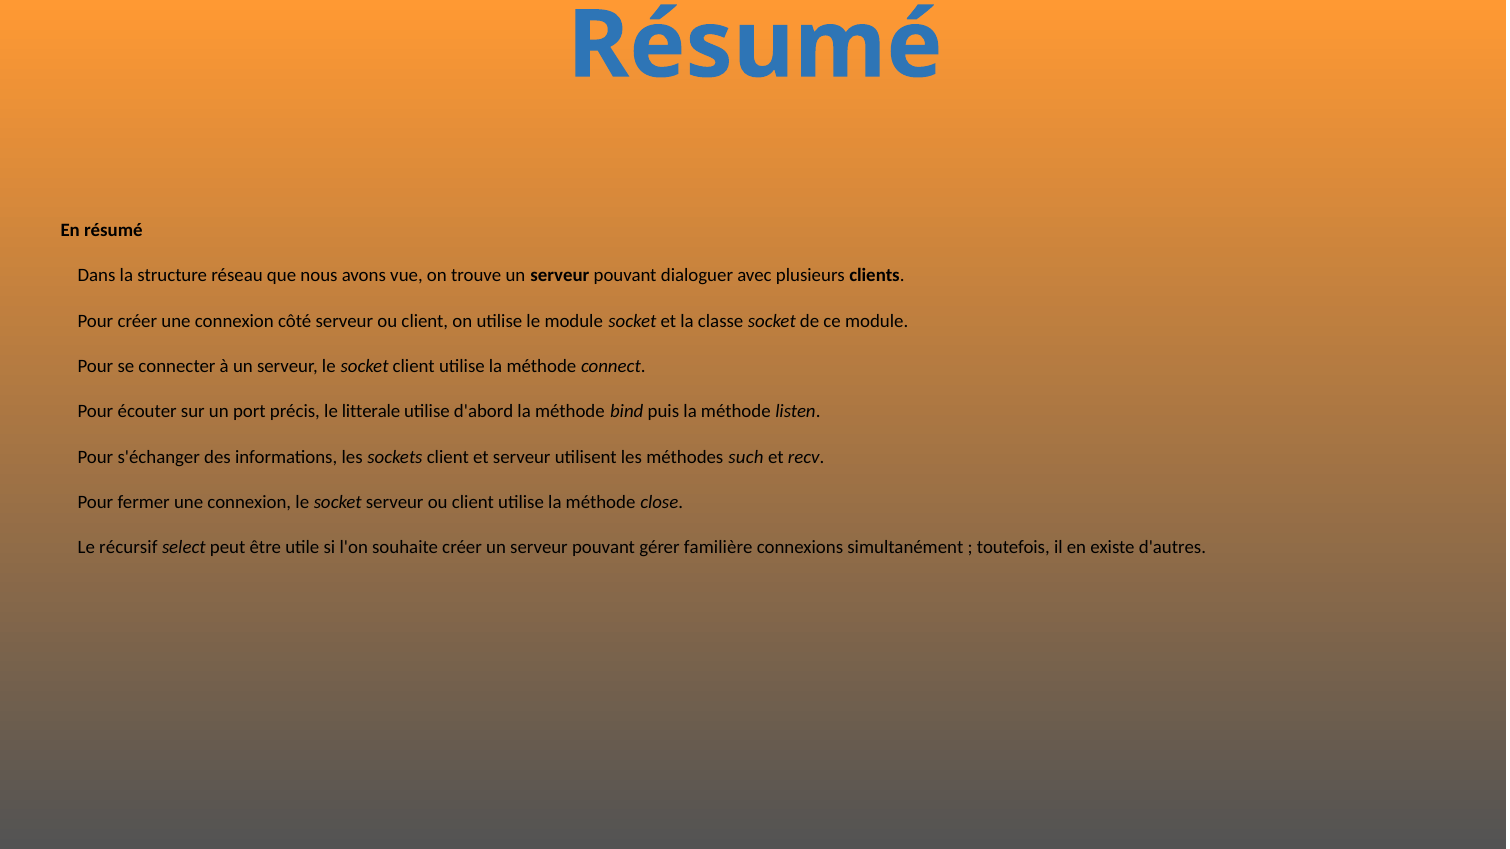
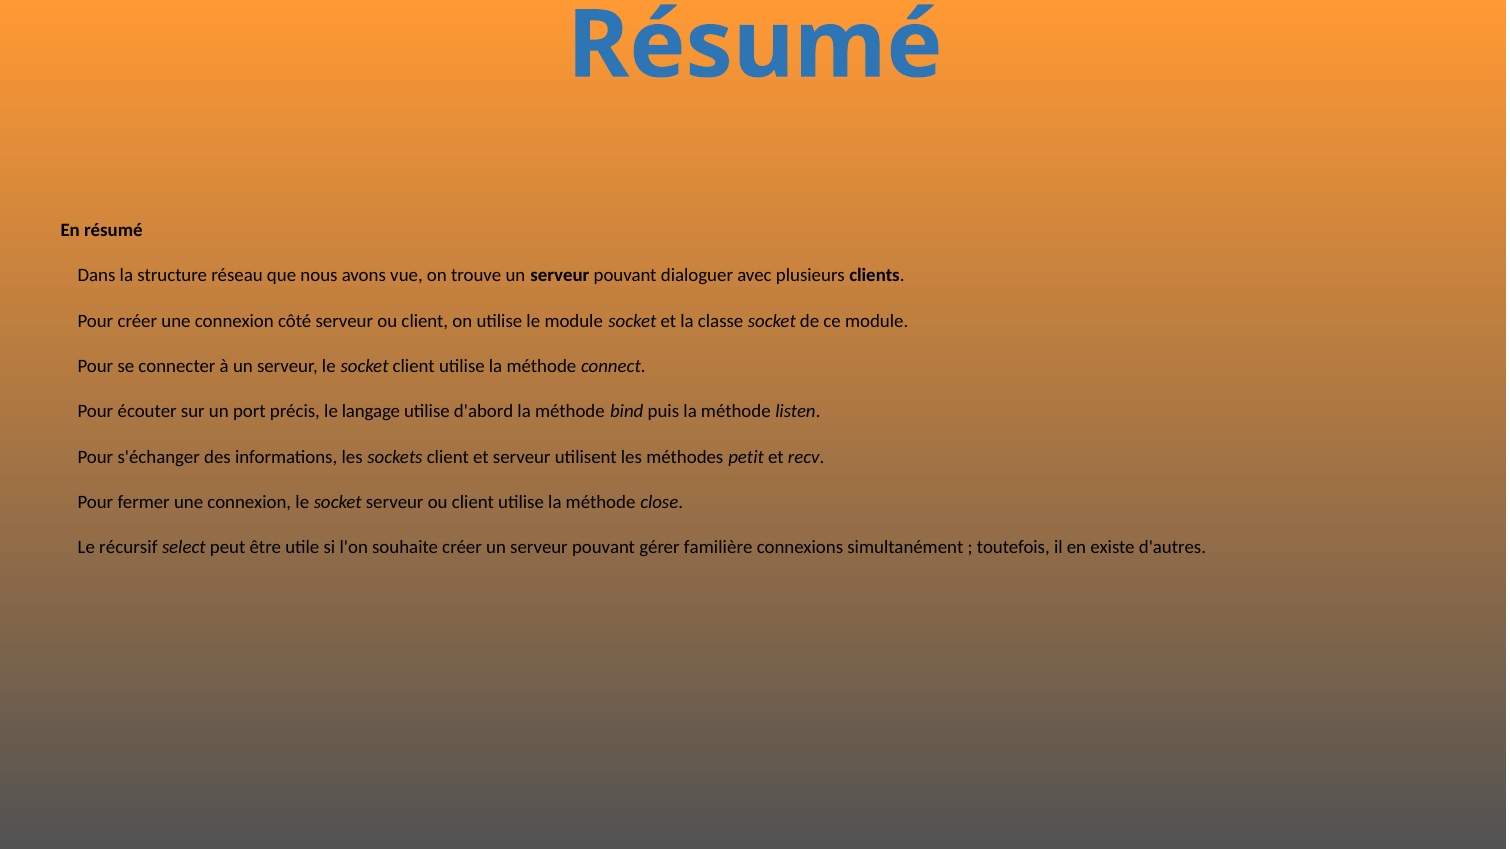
litterale: litterale -> langage (371, 412)
such: such -> petit (746, 457)
